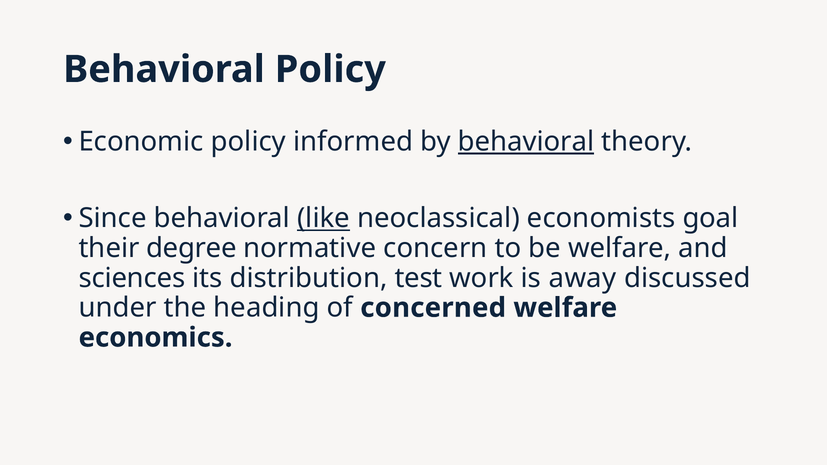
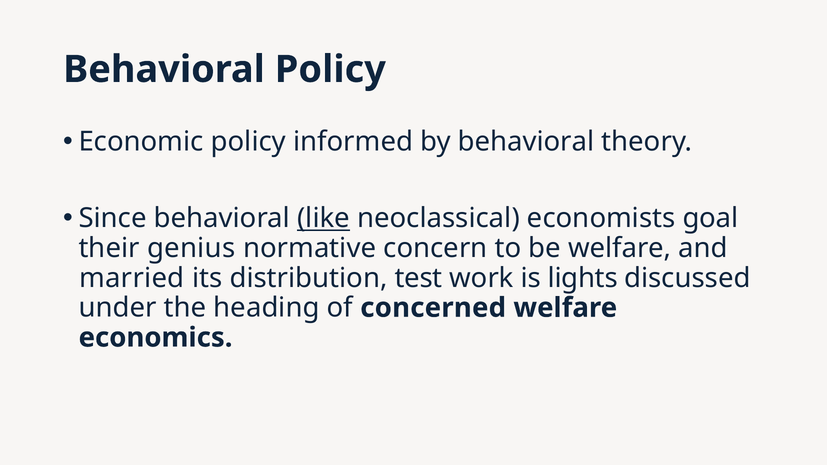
behavioral underline: present -> none (526, 142)
degree: degree -> genius (191, 248)
sciences: sciences -> married (132, 278)
away: away -> lights (583, 278)
